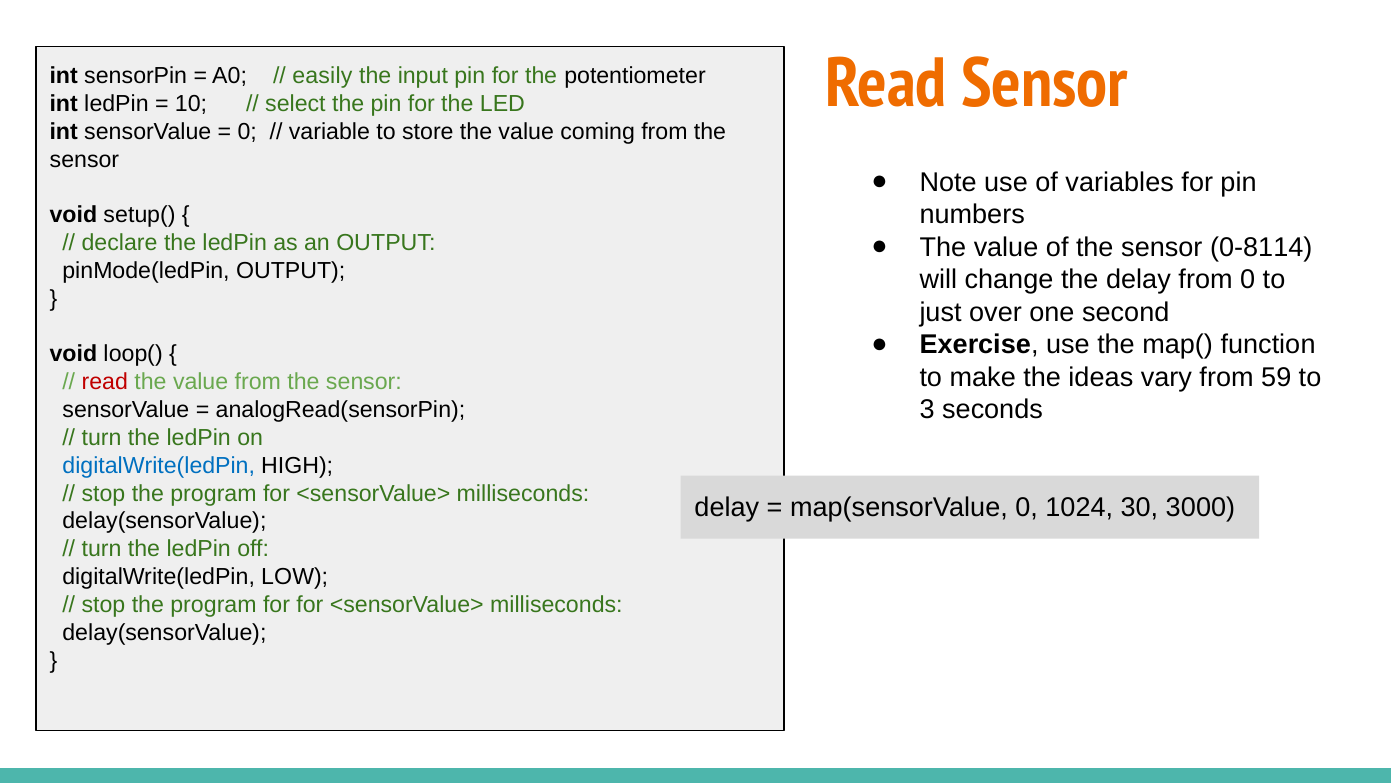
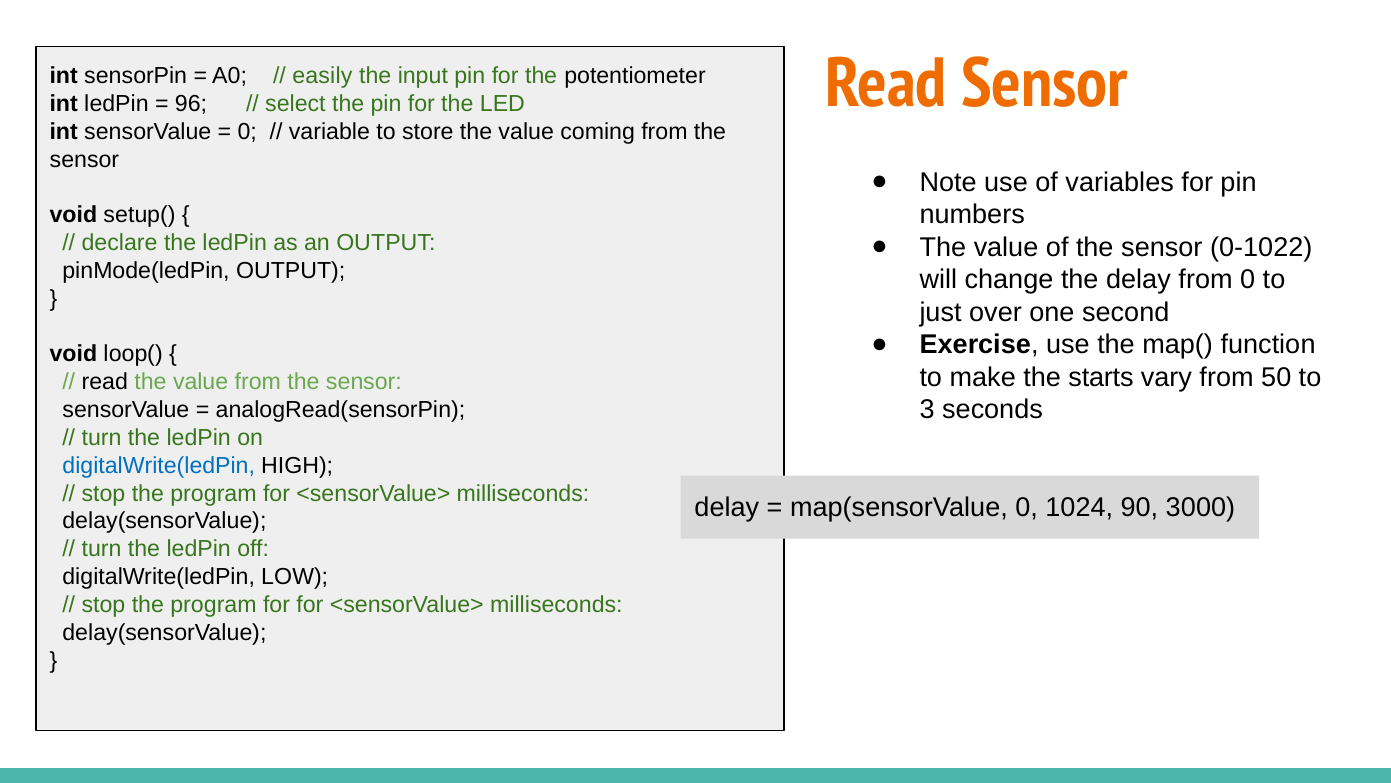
10: 10 -> 96 (191, 104)
0-8114: 0-8114 -> 0-1022 (1261, 247)
ideas: ideas -> starts (1101, 377)
59: 59 -> 50 (1276, 377)
read colour: red -> black (105, 382)
30: 30 -> 90 (1139, 507)
